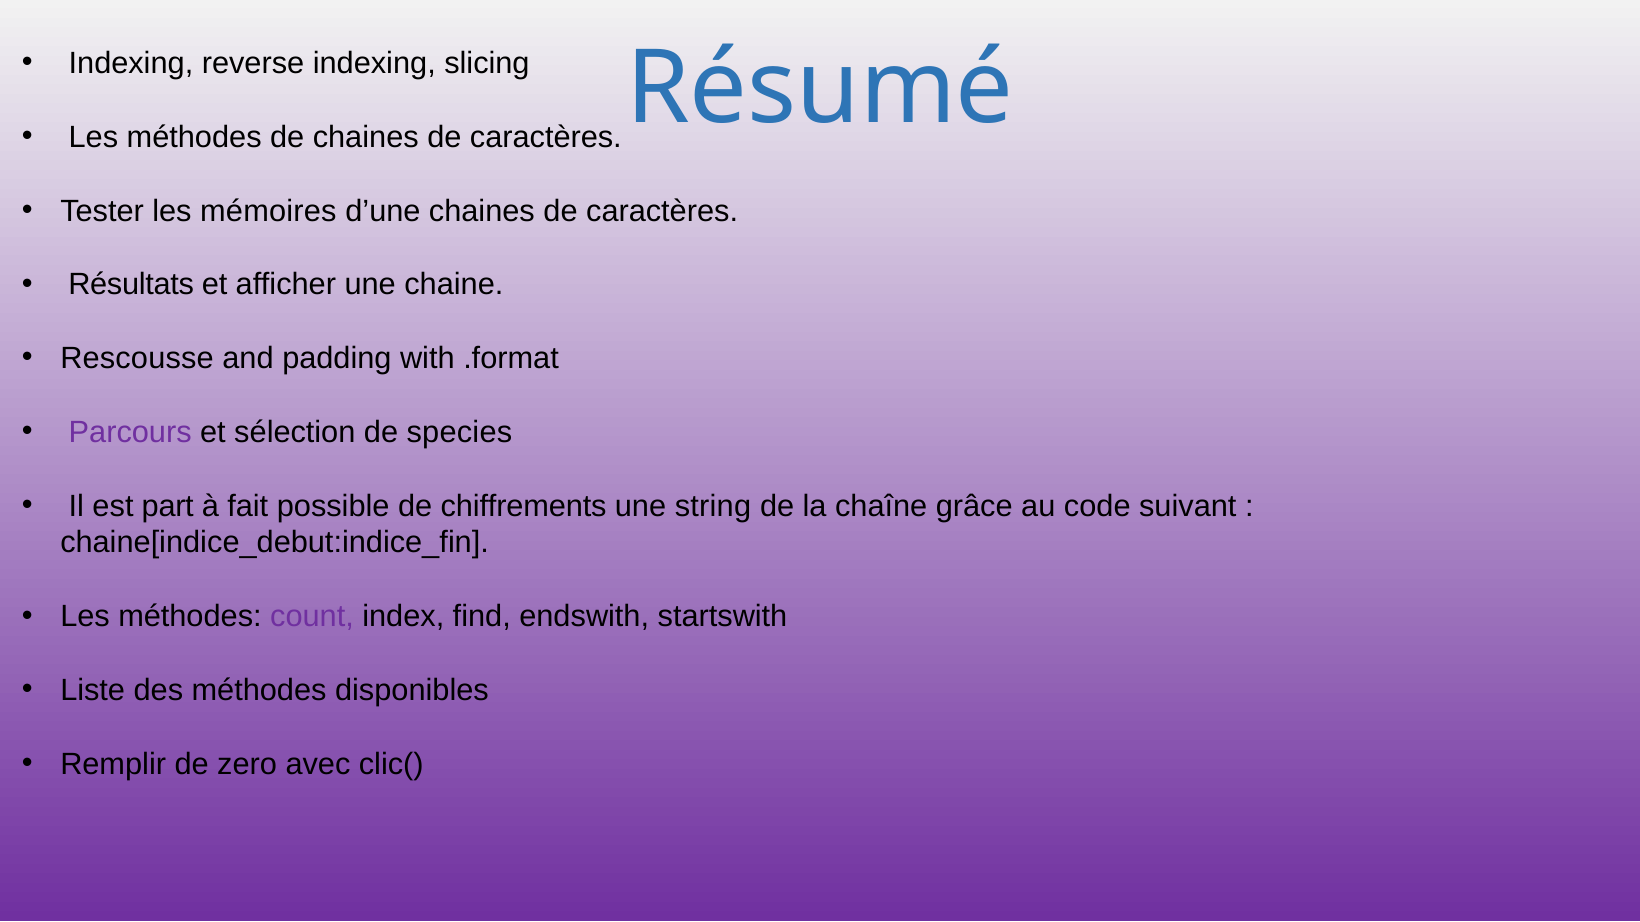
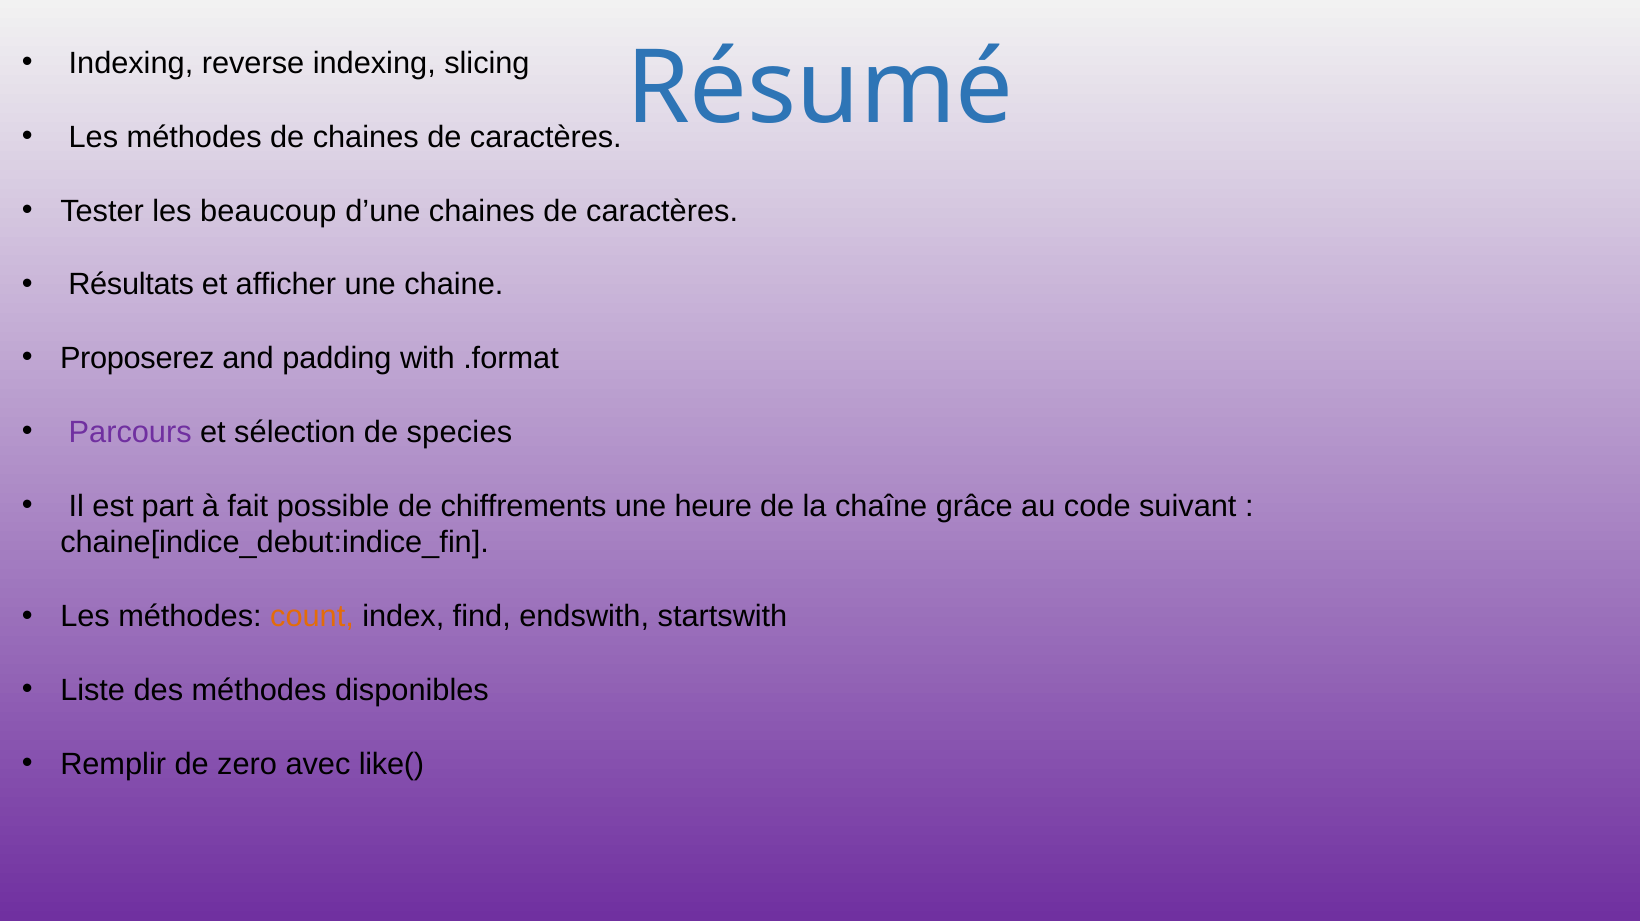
mémoires: mémoires -> beaucoup (268, 211)
Rescousse: Rescousse -> Proposerez (137, 359)
string: string -> heure (713, 506)
count colour: purple -> orange (312, 617)
clic(: clic( -> like( (391, 765)
